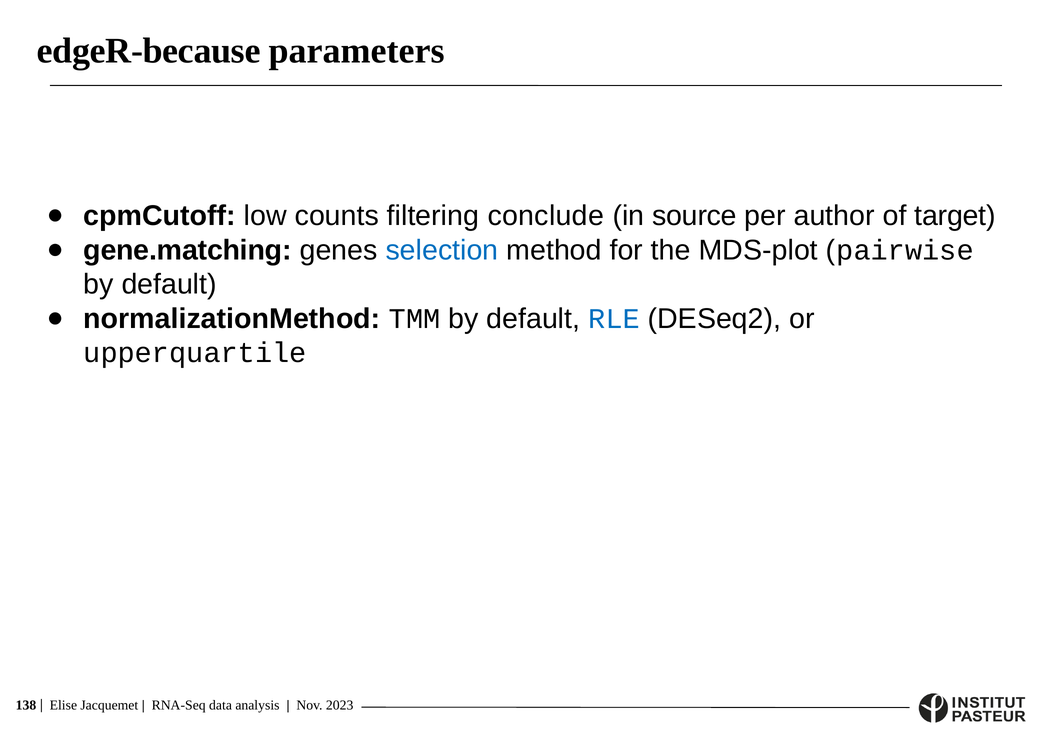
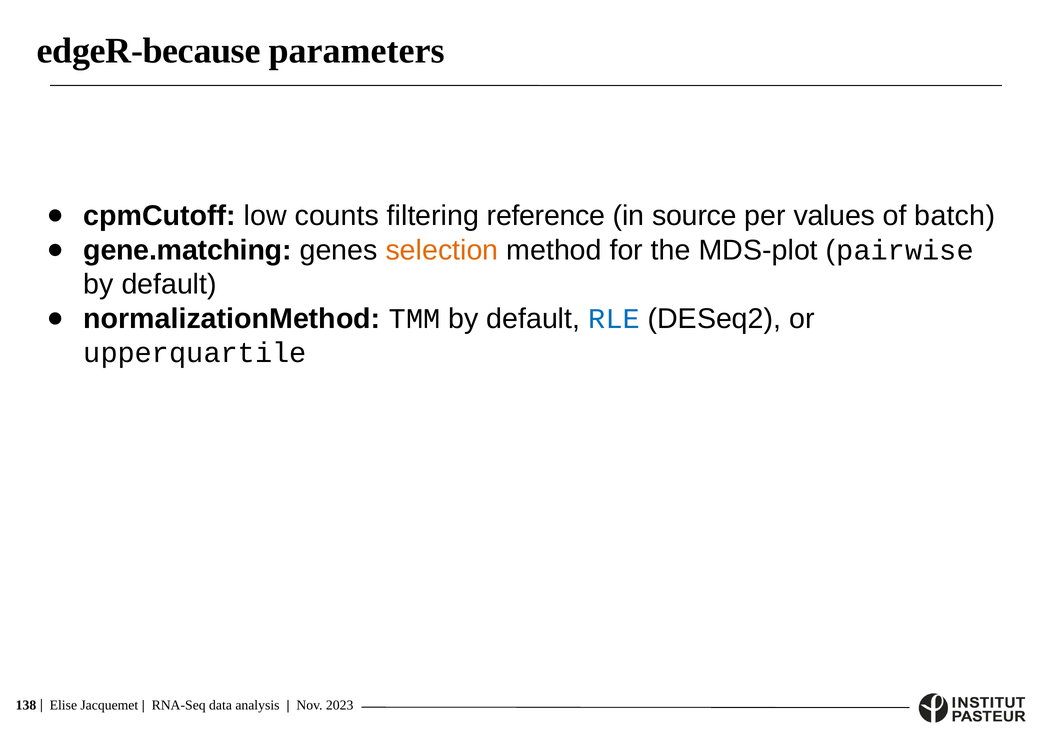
conclude: conclude -> reference (546, 216)
author: author -> values (834, 216)
target: target -> batch (955, 216)
selection colour: blue -> orange (442, 250)
